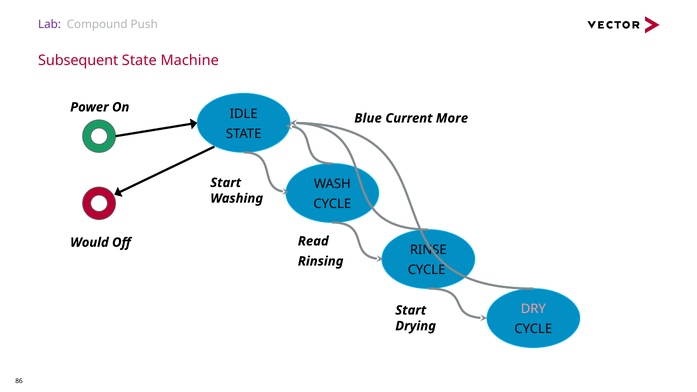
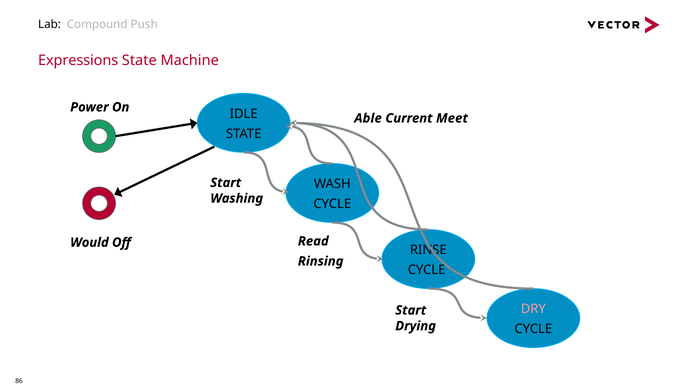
Lab colour: purple -> black (49, 25)
Subsequent: Subsequent -> Expressions (78, 60)
Blue: Blue -> Able (368, 118)
More: More -> Meet (452, 118)
